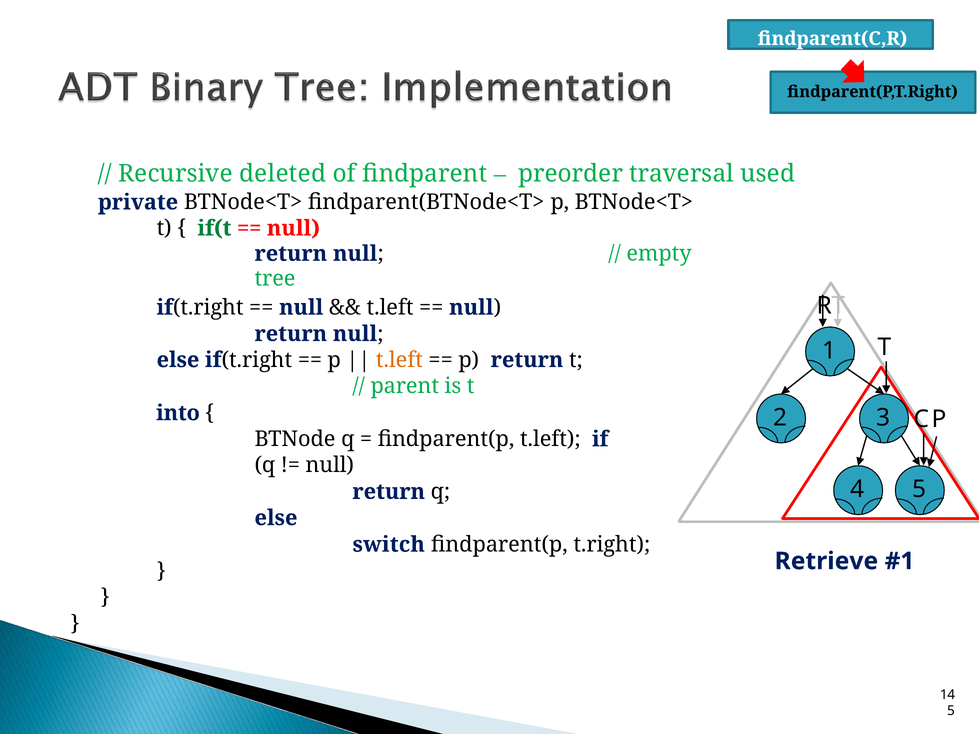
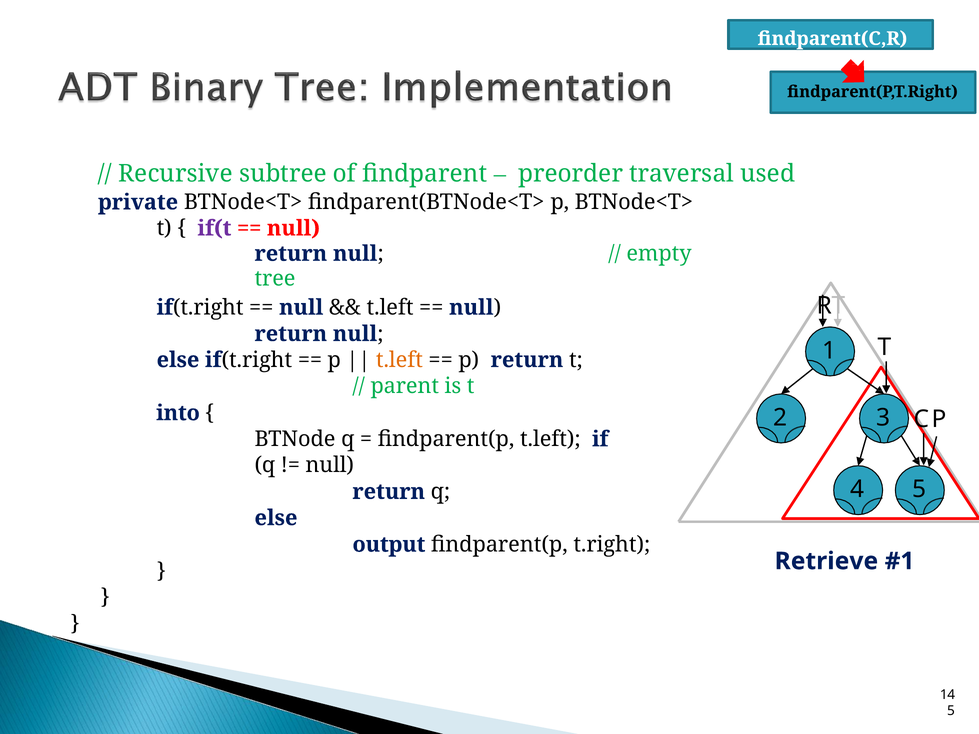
deleted: deleted -> subtree (283, 174)
if(t colour: green -> purple (214, 228)
switch: switch -> output (389, 545)
